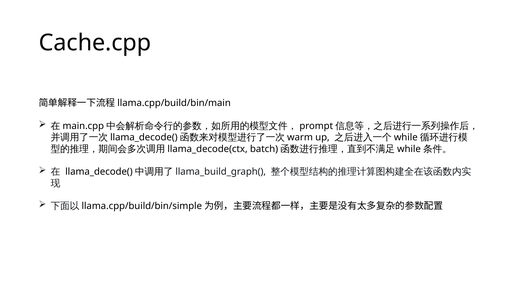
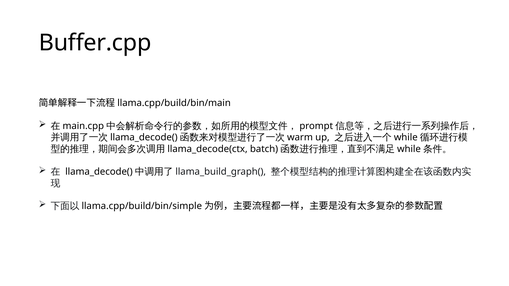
Cache.cpp: Cache.cpp -> Buffer.cpp (95, 43)
